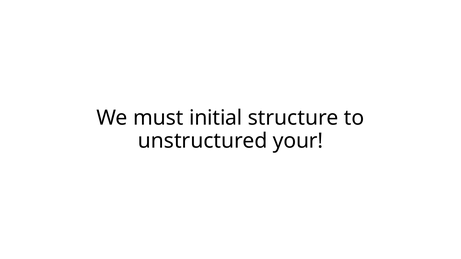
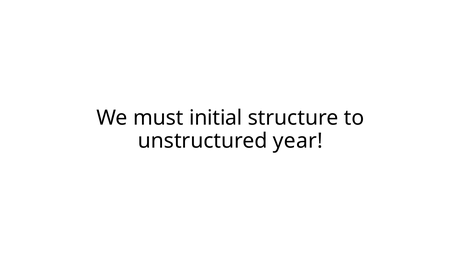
your: your -> year (298, 141)
